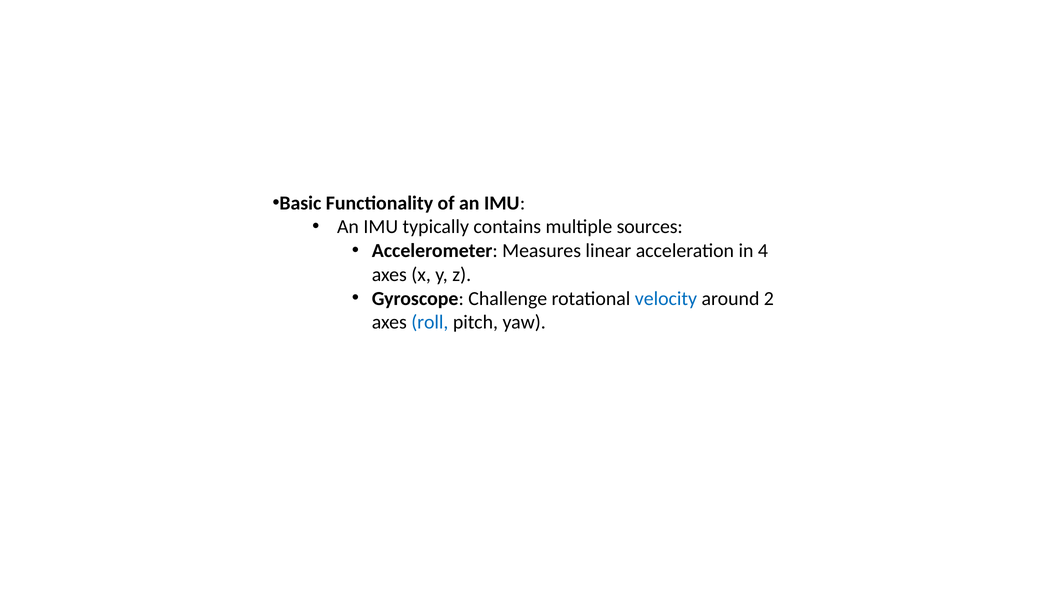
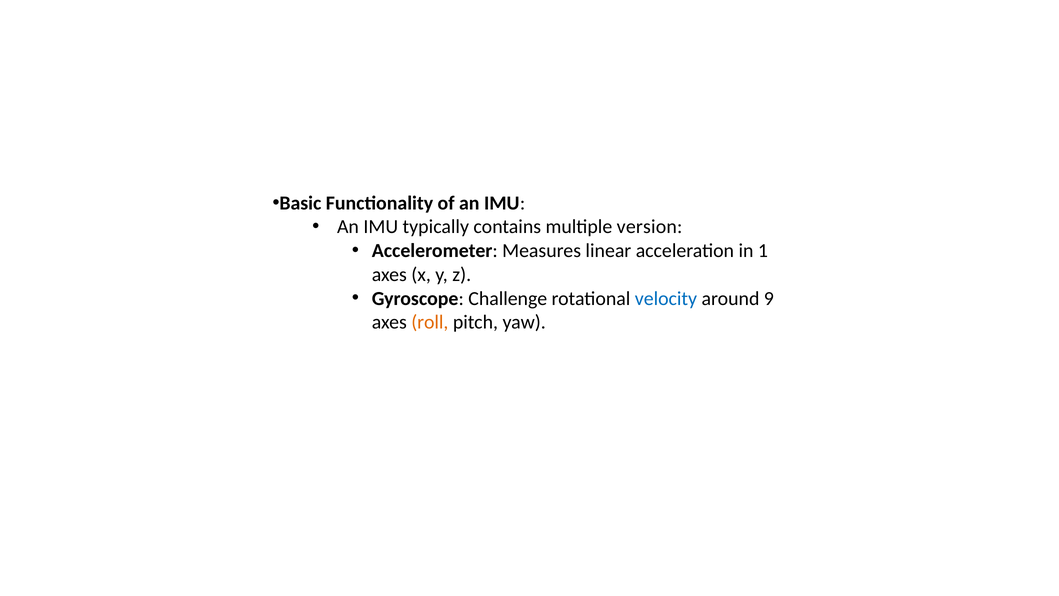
sources: sources -> version (650, 227)
4: 4 -> 1 (763, 251)
2: 2 -> 9 (769, 298)
roll colour: blue -> orange (430, 322)
